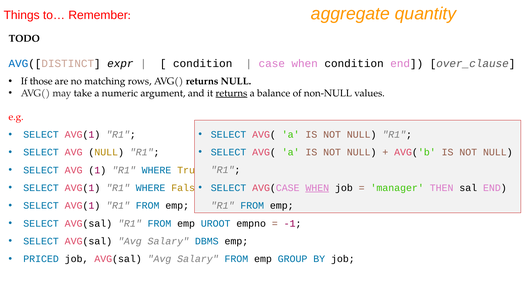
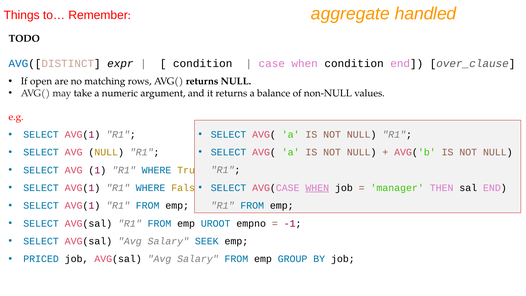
quantity: quantity -> handled (426, 14)
those: those -> open (41, 81)
returns underline: present -> none (231, 93)
DBMS: DBMS -> SEEK (207, 241)
